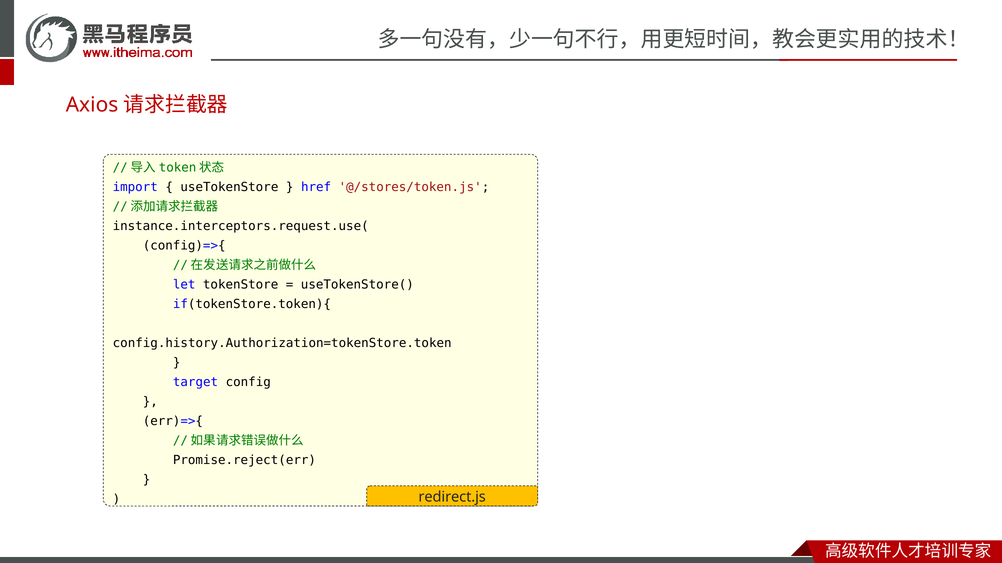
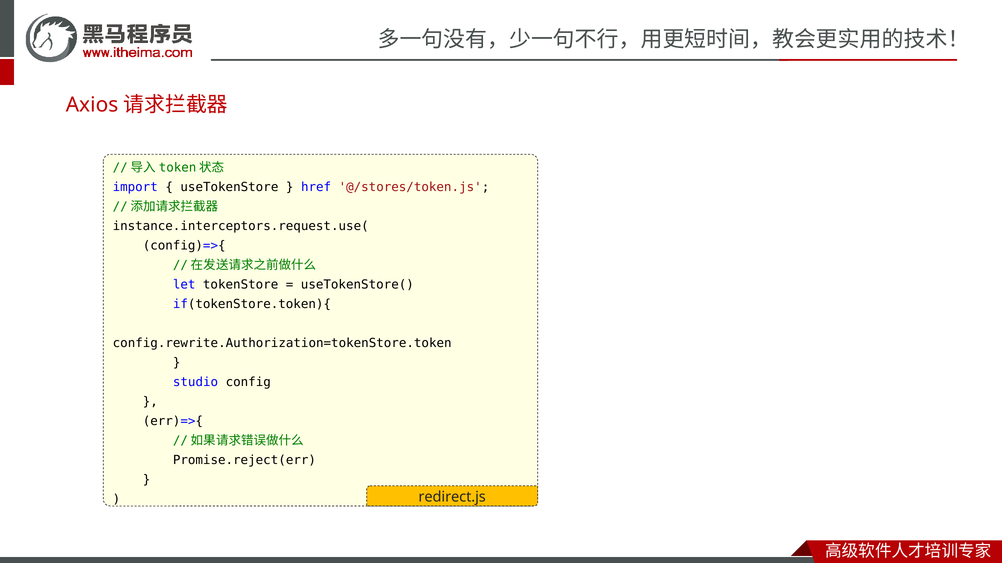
config.history.Authorization=tokenStore.token: config.history.Authorization=tokenStore.token -> config.rewrite.Authorization=tokenStore.token (282, 343)
target: target -> studio (196, 382)
